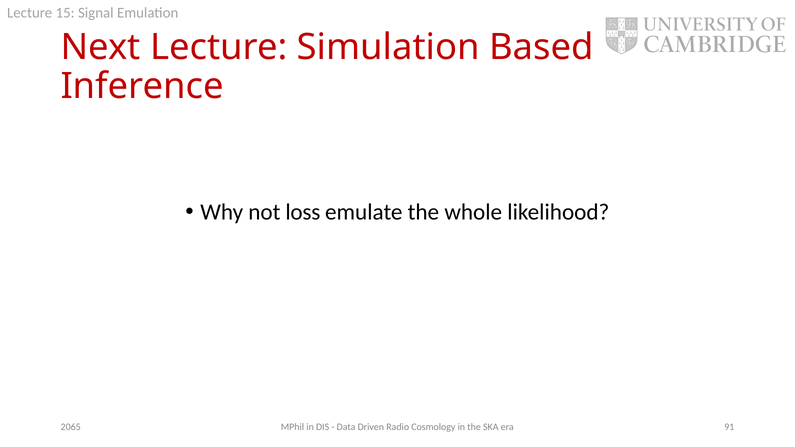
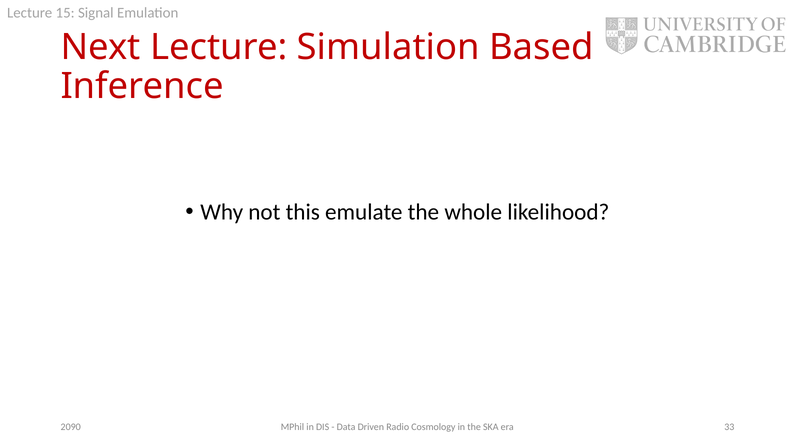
loss: loss -> this (303, 212)
91: 91 -> 33 (729, 427)
2065: 2065 -> 2090 (71, 427)
